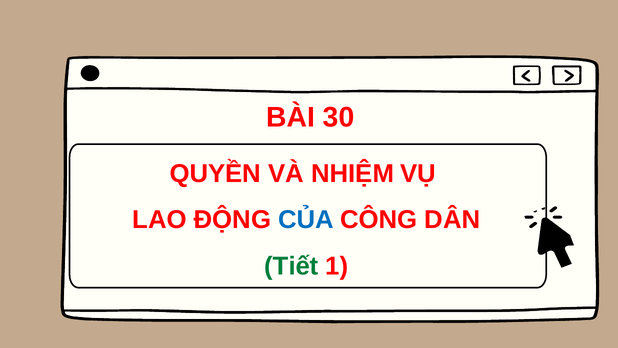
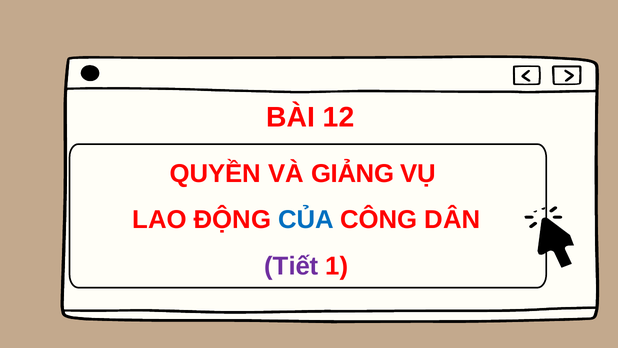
30: 30 -> 12 (339, 117)
NHIỆM: NHIỆM -> GIẢNG (353, 173)
Tiết colour: green -> purple (291, 266)
